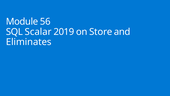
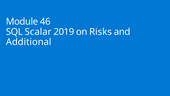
56: 56 -> 46 (45, 22)
Store: Store -> Risks (101, 32)
Eliminates: Eliminates -> Additional (29, 42)
